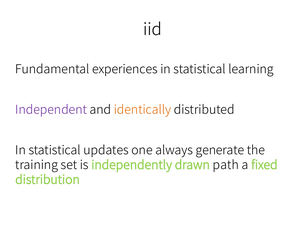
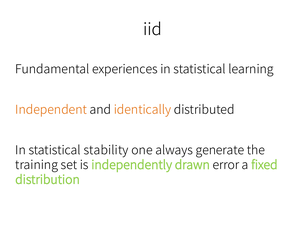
Independent colour: purple -> orange (51, 110)
updates: updates -> stability (106, 150)
path: path -> error (226, 165)
